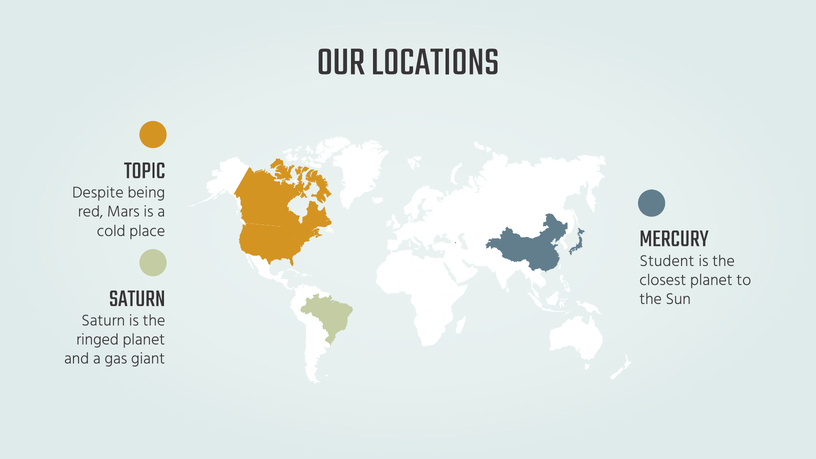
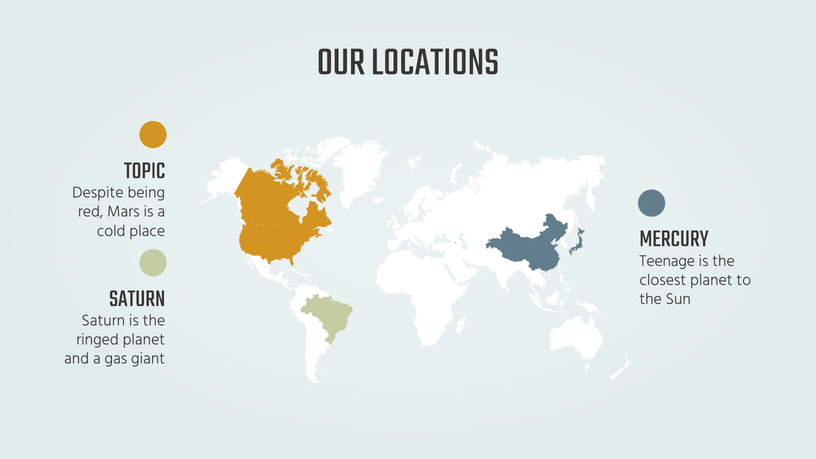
Student: Student -> Teenage (667, 261)
